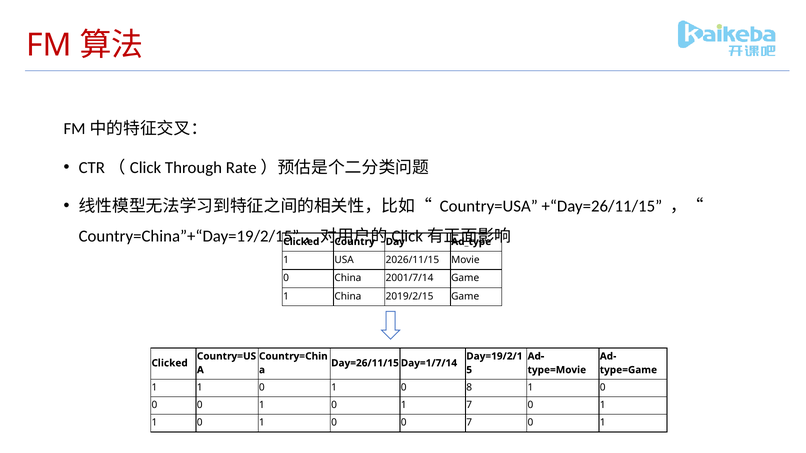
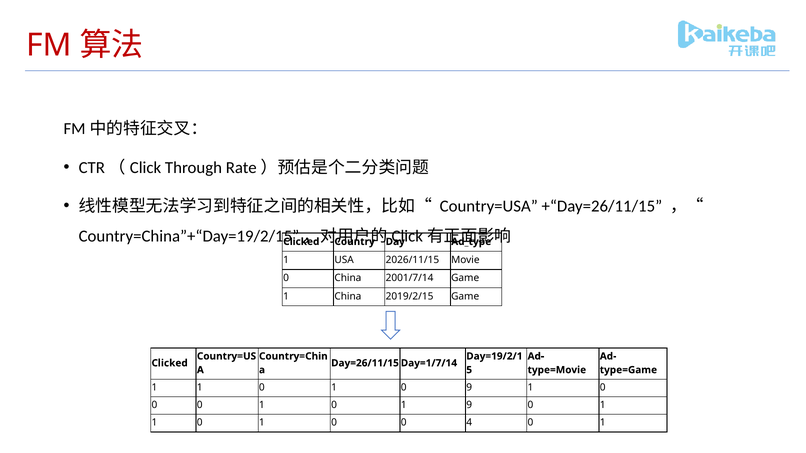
0 8: 8 -> 9 (469, 388)
1 7: 7 -> 9 (469, 405)
0 7: 7 -> 4 (469, 423)
